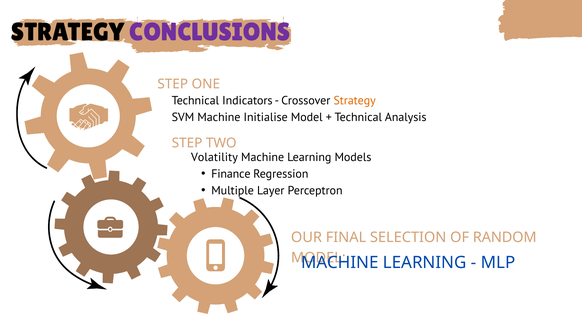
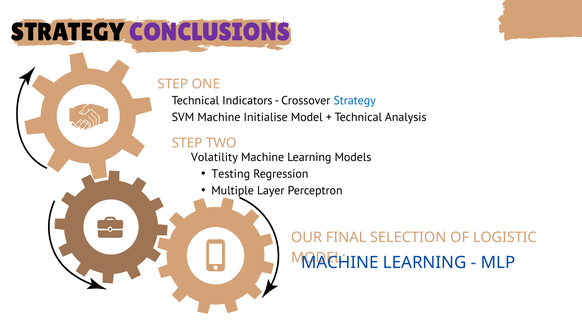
Strategy colour: orange -> blue (355, 101)
Finance: Finance -> Testing (231, 174)
RANDOM: RANDOM -> LOGISTIC (505, 238)
